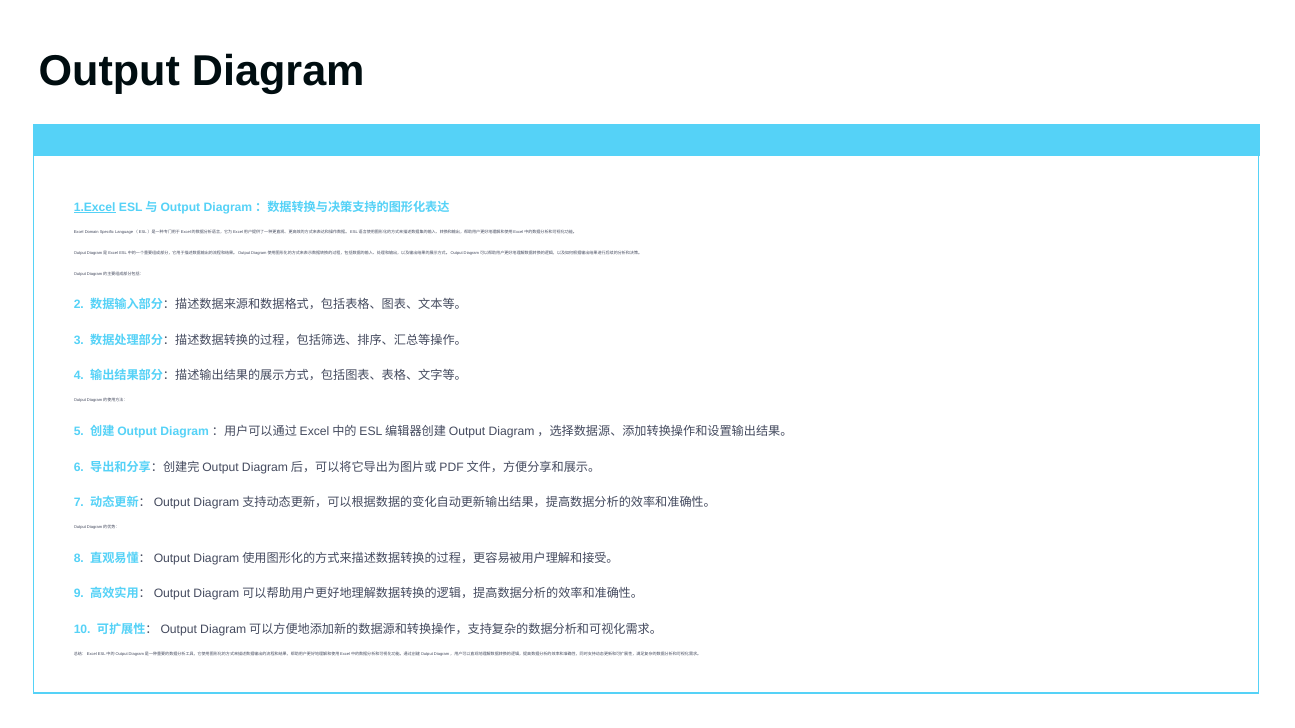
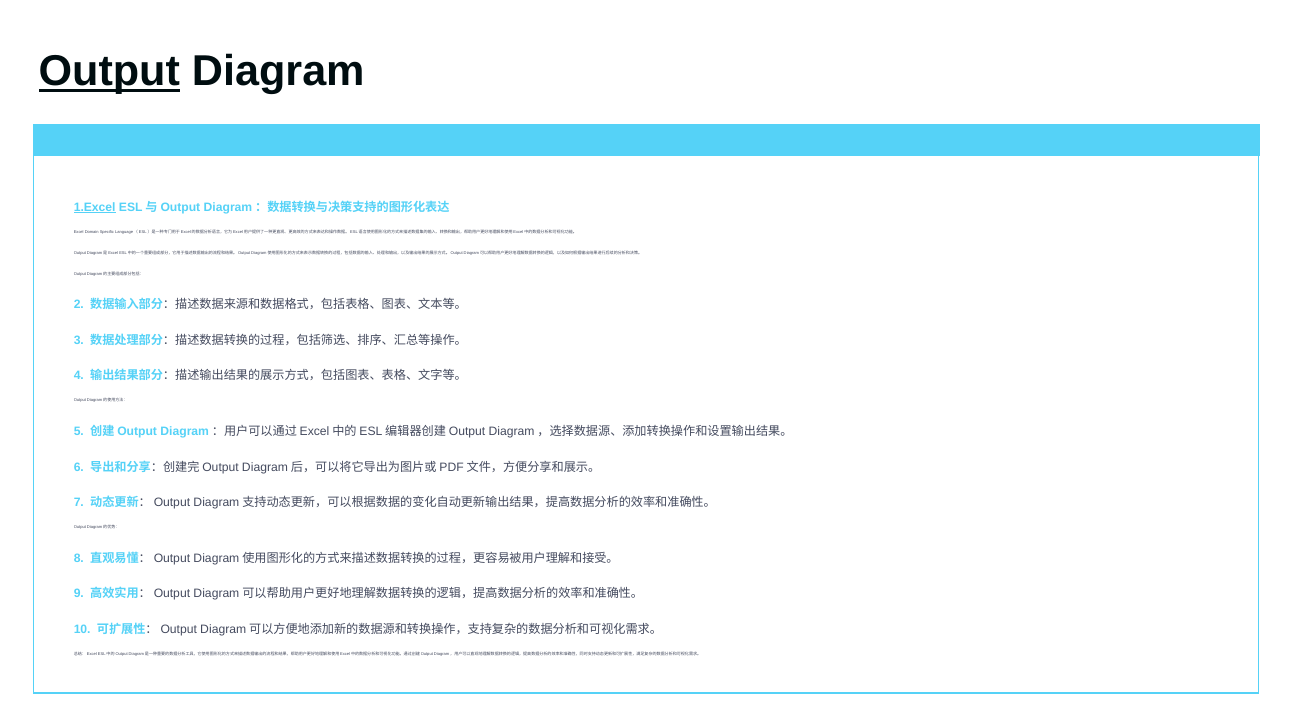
Output underline: none -> present (109, 72)
